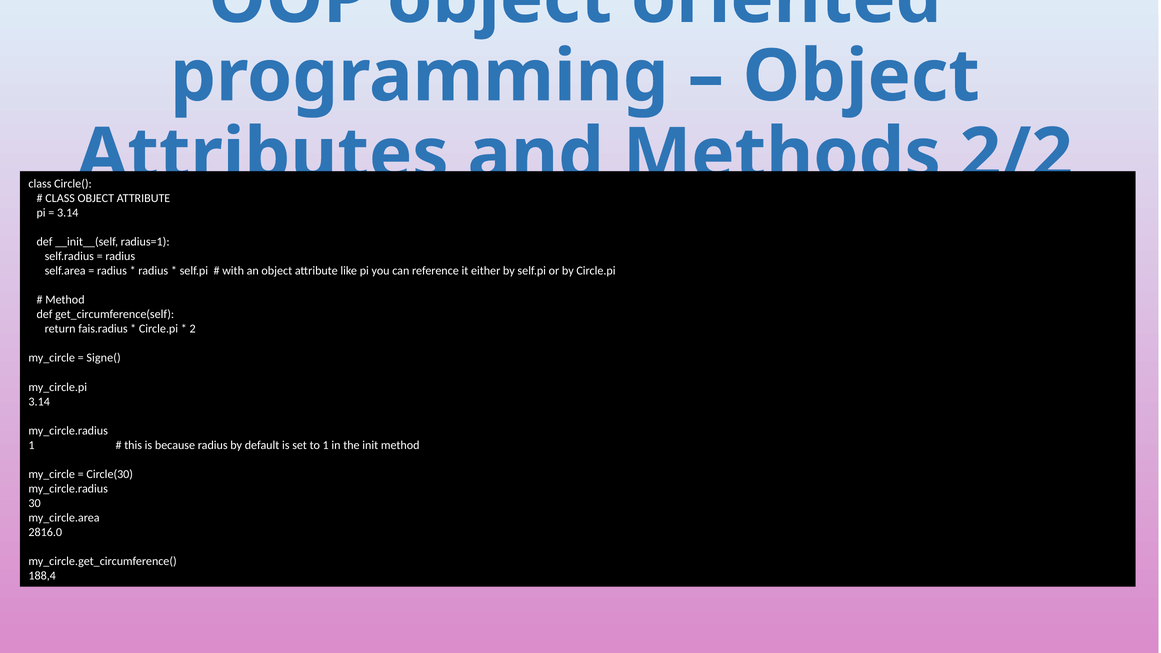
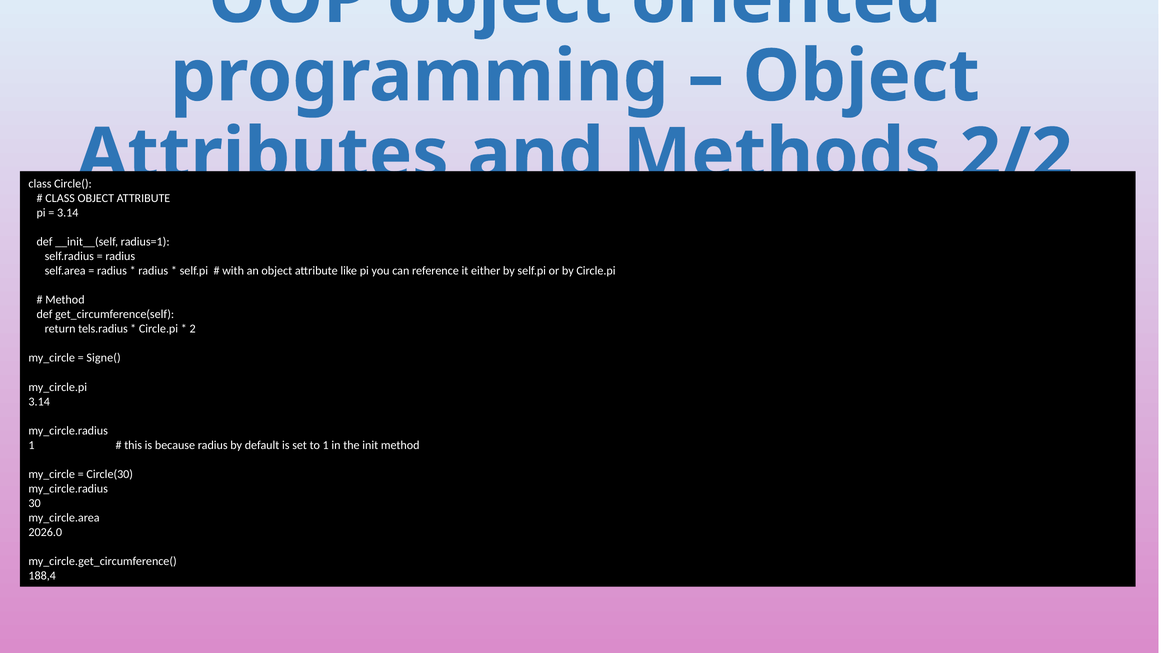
fais.radius: fais.radius -> tels.radius (103, 329)
2816.0: 2816.0 -> 2026.0 (45, 532)
